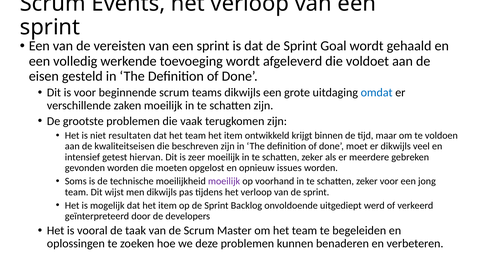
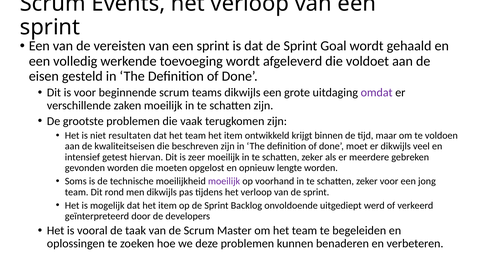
omdat colour: blue -> purple (377, 93)
issues: issues -> lengte (289, 168)
wijst: wijst -> rond (114, 192)
